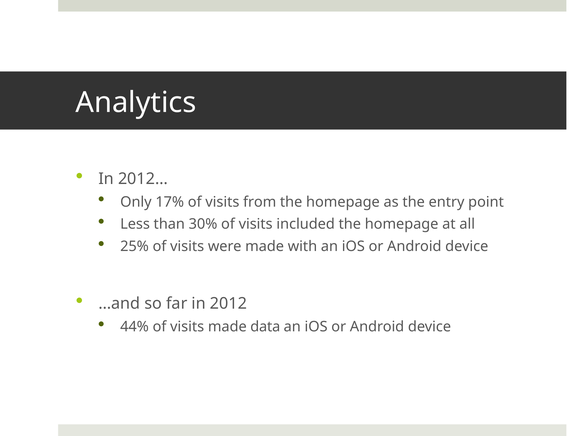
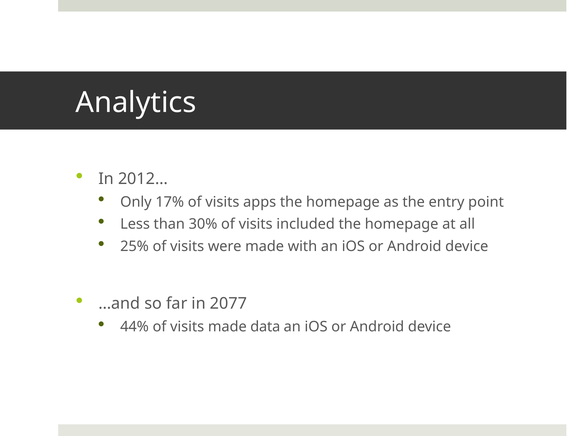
from: from -> apps (260, 202)
2012: 2012 -> 2077 (228, 303)
